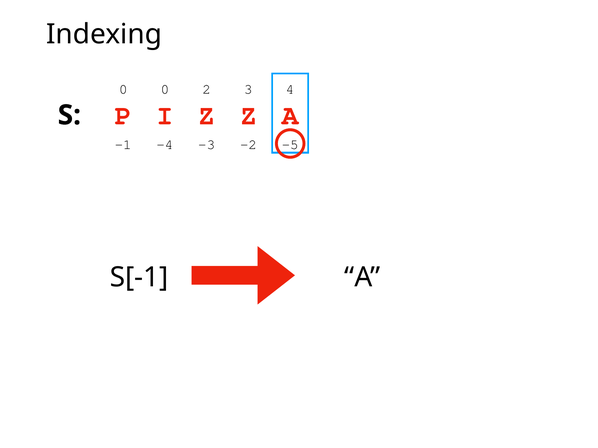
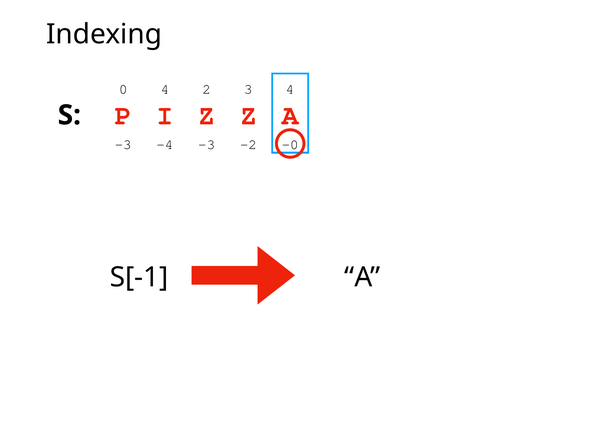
0 0: 0 -> 4 (165, 89)
-1: -1 -> -3 (123, 145)
-5: -5 -> -0 (290, 145)
